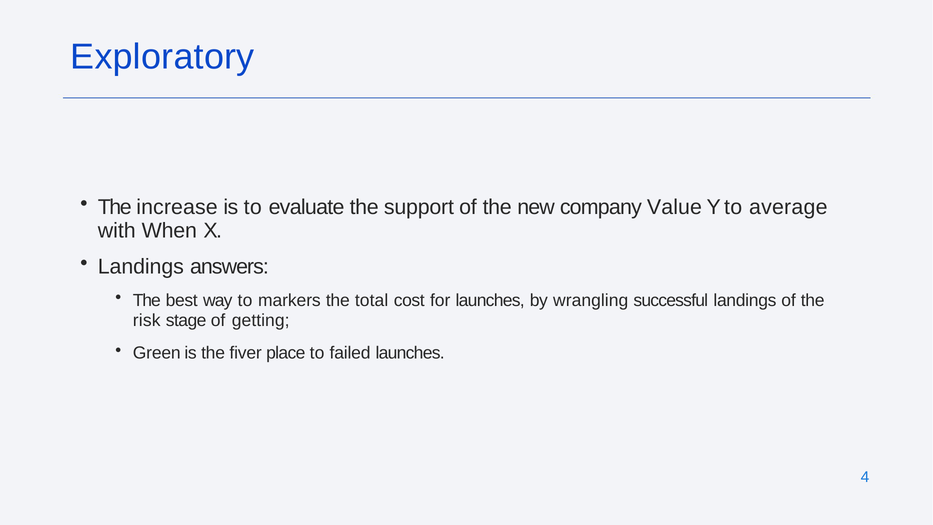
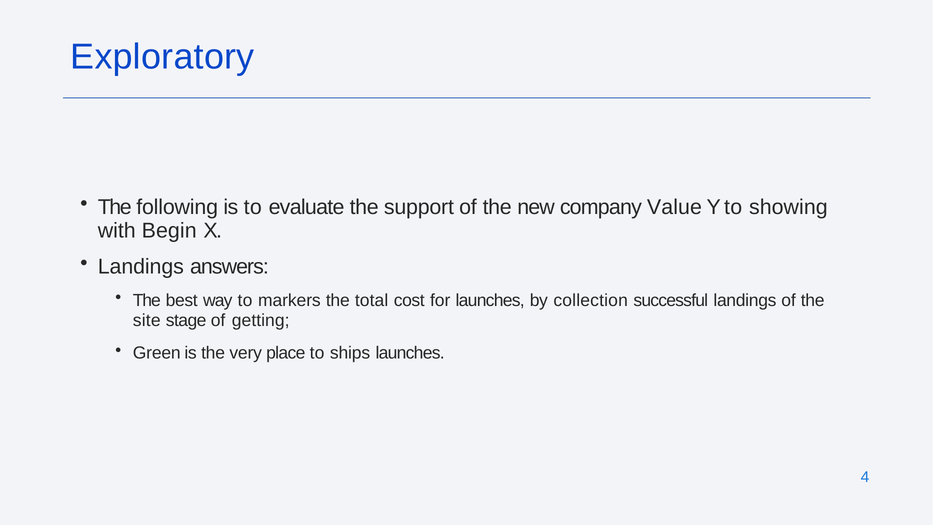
increase: increase -> following (177, 207)
average: average -> showing (788, 207)
When: When -> Begin (169, 230)
wrangling: wrangling -> collection (591, 300)
risk: risk -> site (147, 320)
fiver: fiver -> very (246, 353)
failed: failed -> ships (350, 353)
